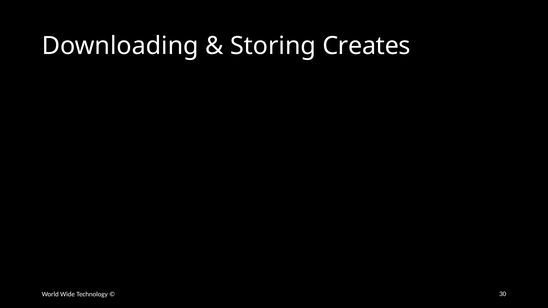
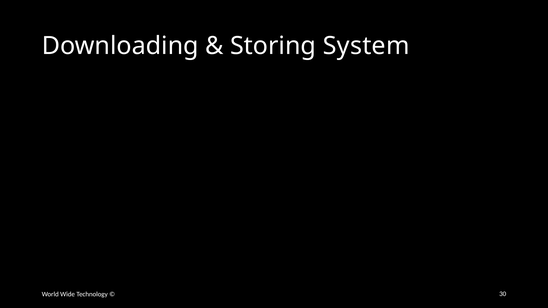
Creates: Creates -> System (366, 46)
